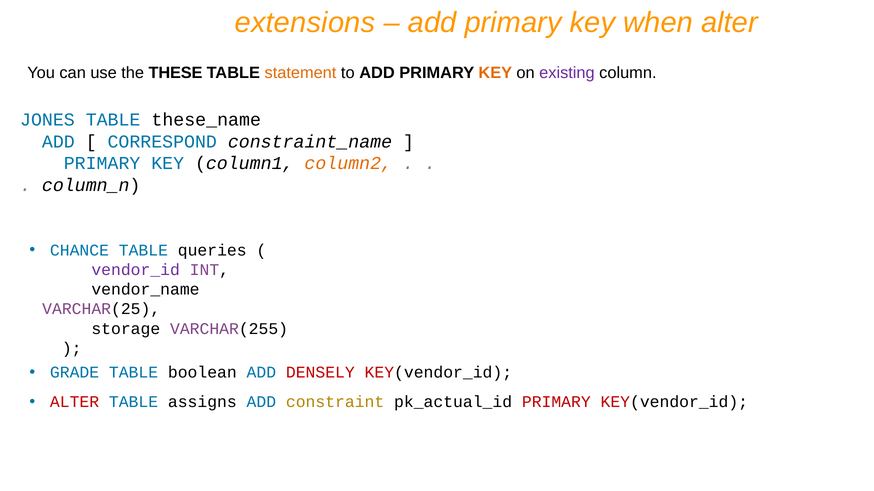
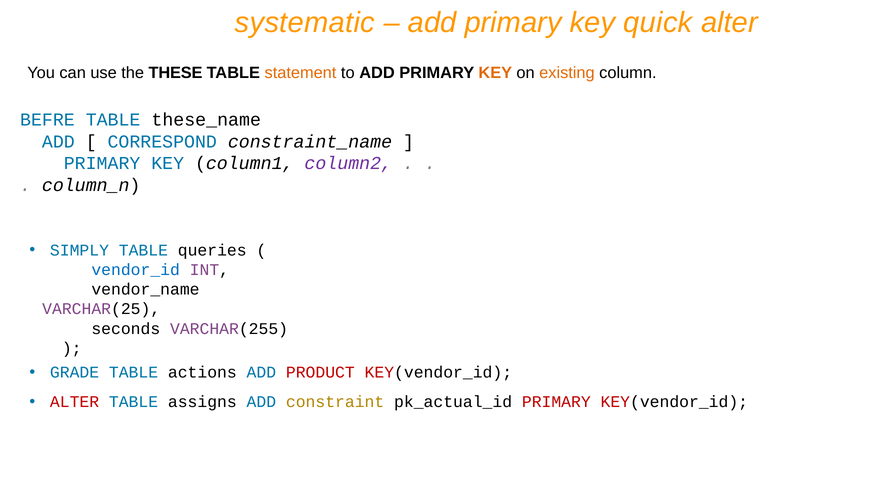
extensions: extensions -> systematic (305, 23)
when: when -> quick (658, 23)
existing colour: purple -> orange (567, 73)
JONES: JONES -> BEFRE (47, 120)
column2 colour: orange -> purple (348, 164)
CHANCE: CHANCE -> SIMPLY (79, 250)
vendor_id colour: purple -> blue (136, 270)
storage: storage -> seconds (126, 329)
boolean: boolean -> actions (202, 373)
DENSELY: DENSELY -> PRODUCT (320, 373)
